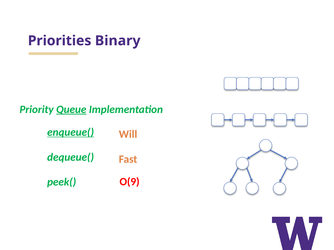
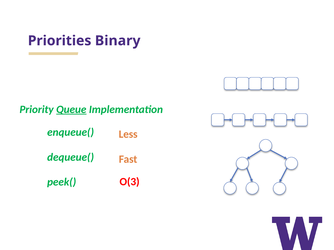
enqueue( underline: present -> none (71, 132)
Will: Will -> Less (128, 134)
O(9: O(9 -> O(3 (130, 182)
